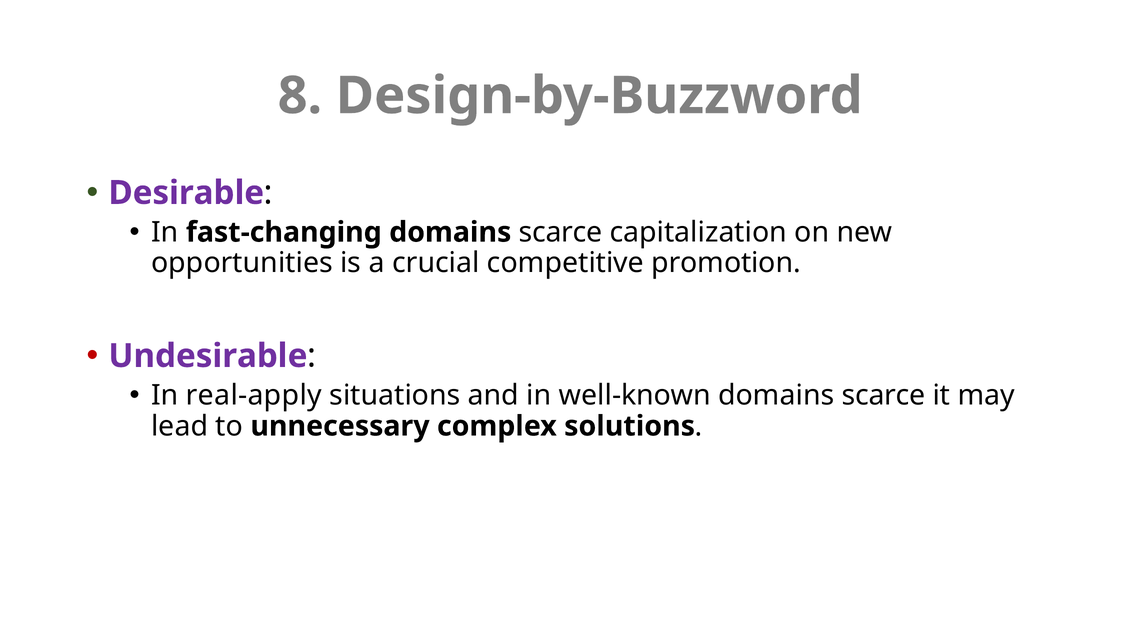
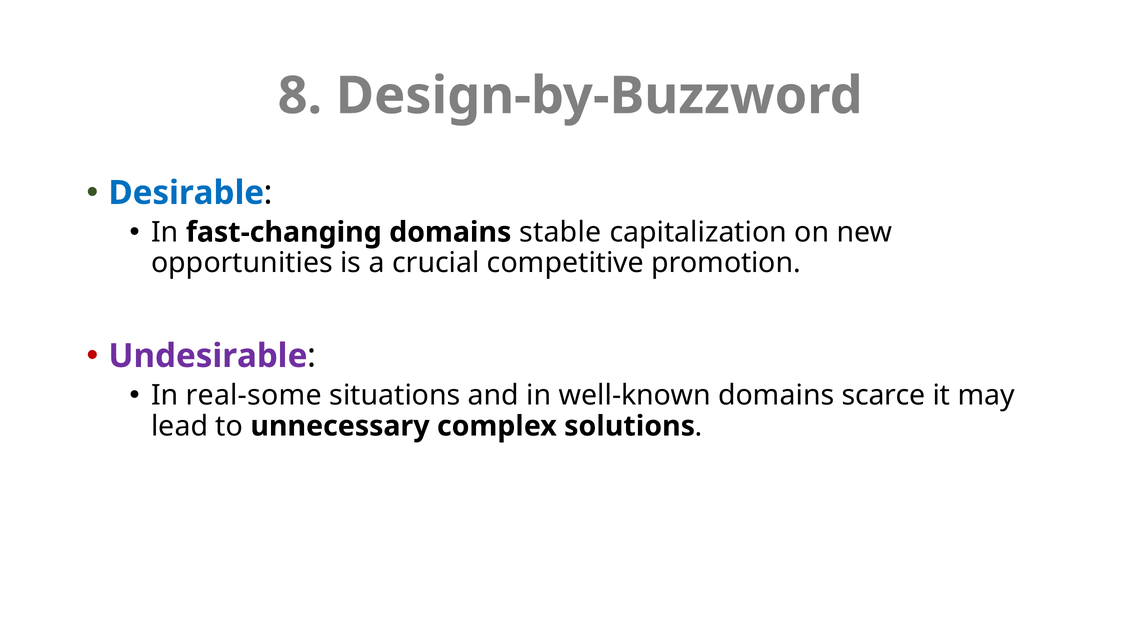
Desirable colour: purple -> blue (186, 193)
fast-changing domains scarce: scarce -> stable (560, 232)
real-apply: real-apply -> real-some (254, 395)
